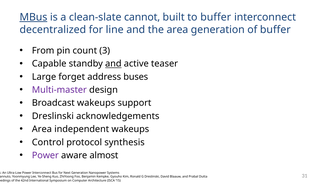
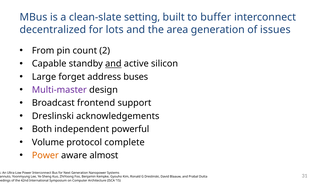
MBus underline: present -> none (33, 17)
cannot: cannot -> setting (142, 17)
line: line -> lots (115, 30)
of buffer: buffer -> issues (275, 30)
3: 3 -> 2 (105, 51)
teaser: teaser -> silicon (165, 64)
Broadcast wakeups: wakeups -> frontend (96, 103)
Area: Area -> Both (42, 129)
independent wakeups: wakeups -> powerful (130, 129)
Control: Control -> Volume (48, 142)
synthesis: synthesis -> complete (125, 142)
Power colour: purple -> orange (45, 155)
